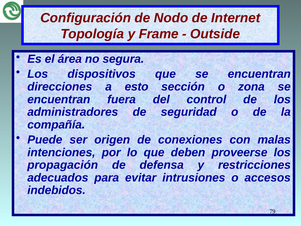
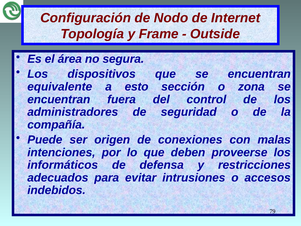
direcciones: direcciones -> equivalente (60, 87)
propagación: propagación -> informáticos (63, 165)
